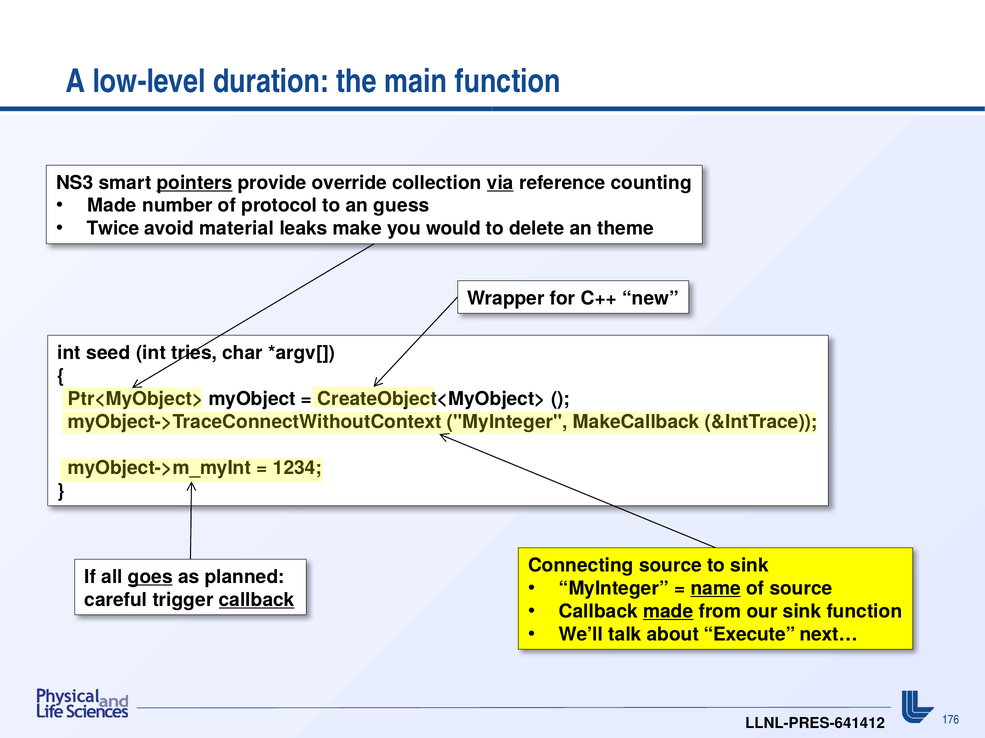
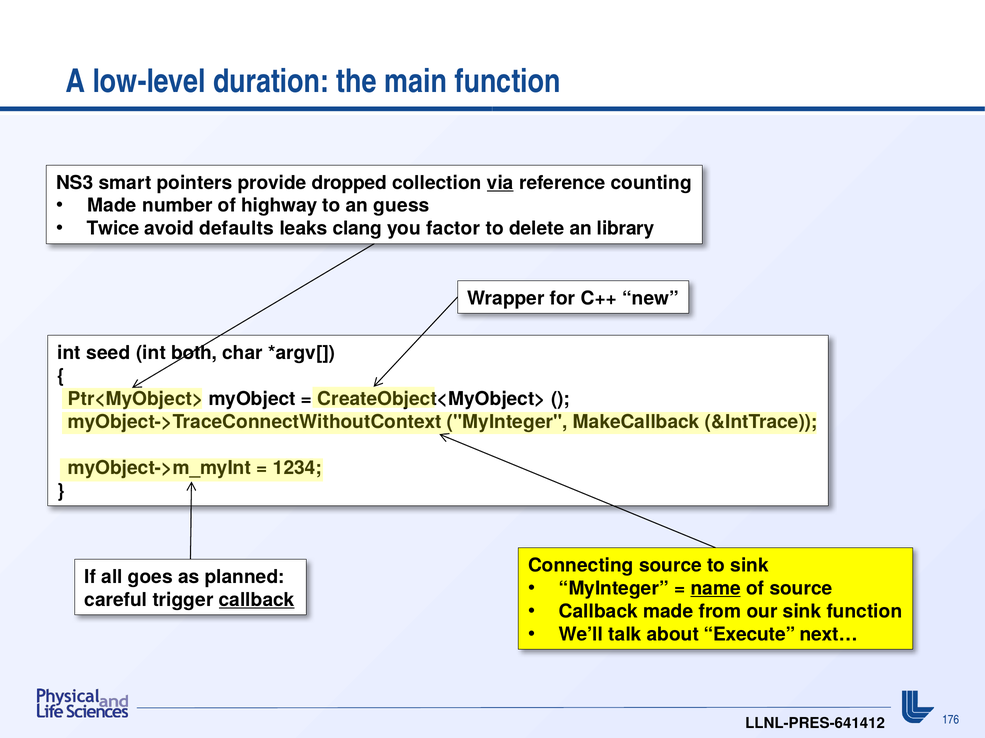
pointers underline: present -> none (195, 183)
override: override -> dropped (349, 183)
protocol: protocol -> highway (279, 206)
material: material -> defaults (237, 229)
make: make -> clang (357, 229)
would: would -> factor (453, 229)
theme: theme -> library (626, 229)
tries: tries -> both (194, 353)
goes underline: present -> none (150, 578)
made underline: present -> none (668, 612)
